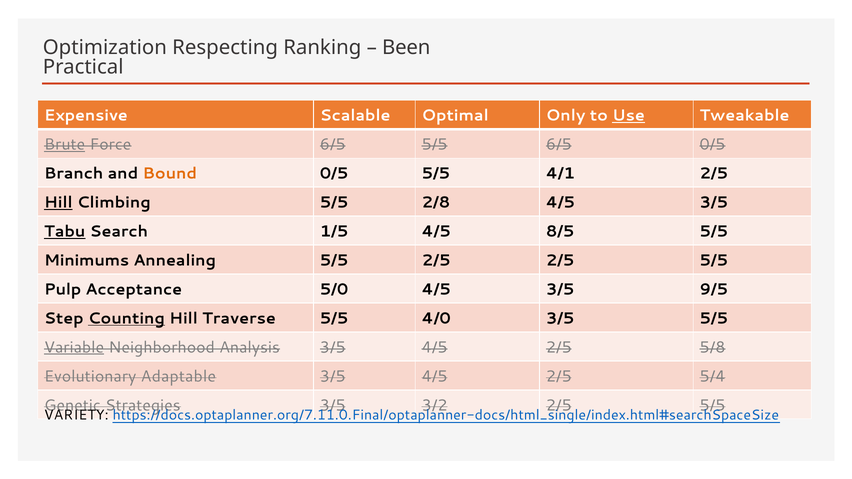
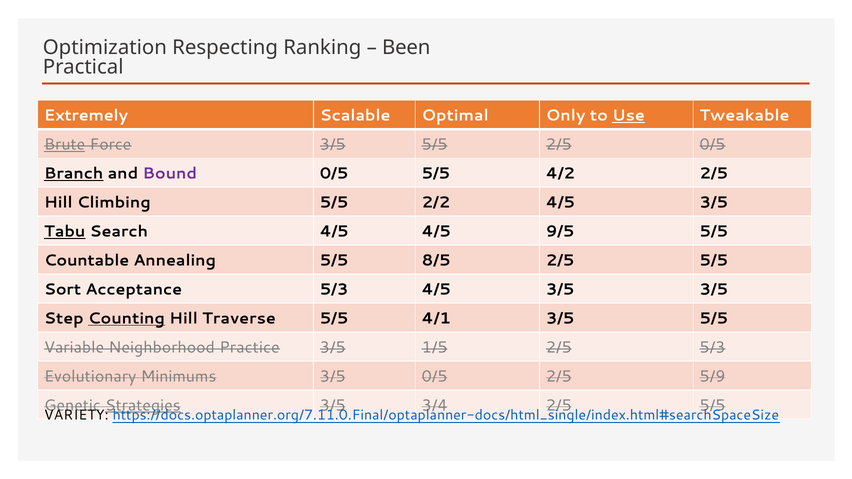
Expensive: Expensive -> Extremely (86, 116)
Force 6/5: 6/5 -> 3/5 (333, 145)
5/5 6/5: 6/5 -> 2/5 (559, 145)
Branch underline: none -> present (74, 174)
Bound colour: orange -> purple (170, 174)
4/1: 4/1 -> 4/2 (560, 174)
Hill underline: present -> none (58, 203)
2/8: 2/8 -> 2/2 (436, 203)
Search 1/5: 1/5 -> 4/5 (334, 232)
8/5: 8/5 -> 9/5 (560, 232)
Minimums: Minimums -> Countable (87, 261)
5/5 2/5: 2/5 -> 8/5 (436, 261)
Pulp: Pulp -> Sort (63, 290)
Acceptance 5/0: 5/0 -> 5/3 (334, 290)
3/5 9/5: 9/5 -> 3/5 (714, 290)
4/0: 4/0 -> 4/1 (436, 319)
Variable underline: present -> none (74, 348)
Analysis: Analysis -> Practice (249, 348)
4/5: 4/5 -> 1/5 (435, 348)
2/5 5/8: 5/8 -> 5/3 (713, 348)
Adaptable: Adaptable -> Minimums (179, 376)
4/5: 4/5 -> 0/5 (435, 376)
5/4: 5/4 -> 5/9 (713, 376)
Strategies underline: none -> present (143, 405)
3/2: 3/2 -> 3/4 (435, 405)
